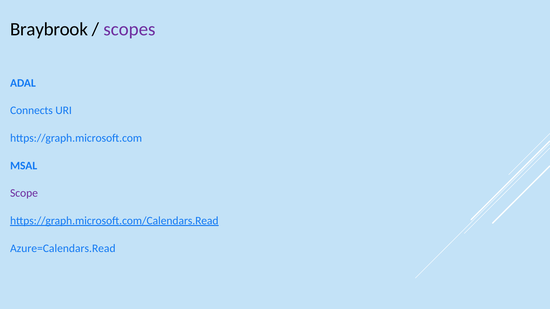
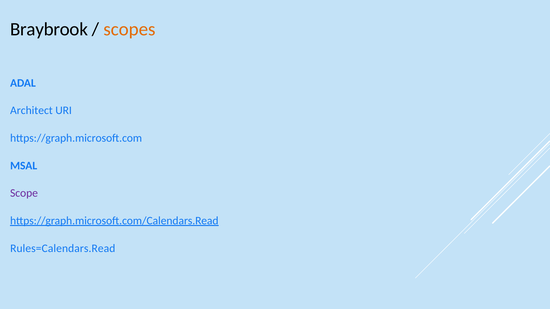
scopes colour: purple -> orange (130, 29)
Connects: Connects -> Architect (31, 111)
Azure=Calendars.Read: Azure=Calendars.Read -> Rules=Calendars.Read (63, 249)
